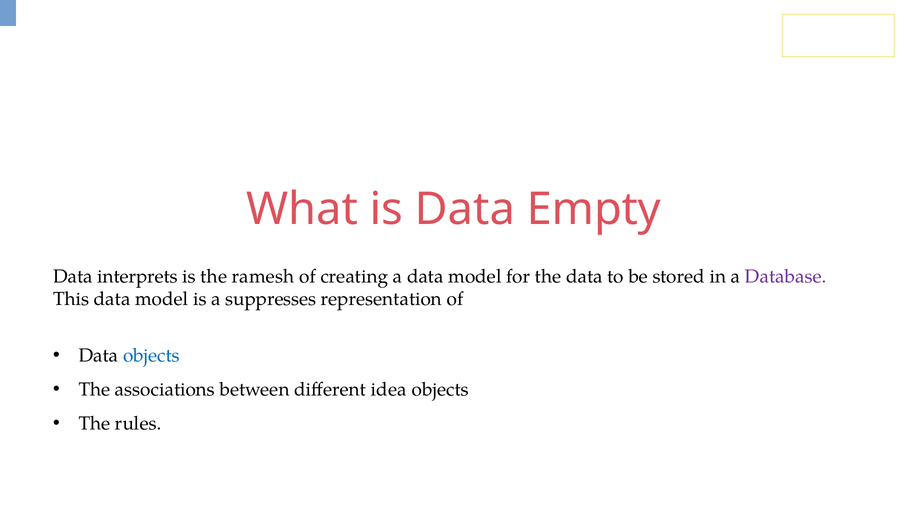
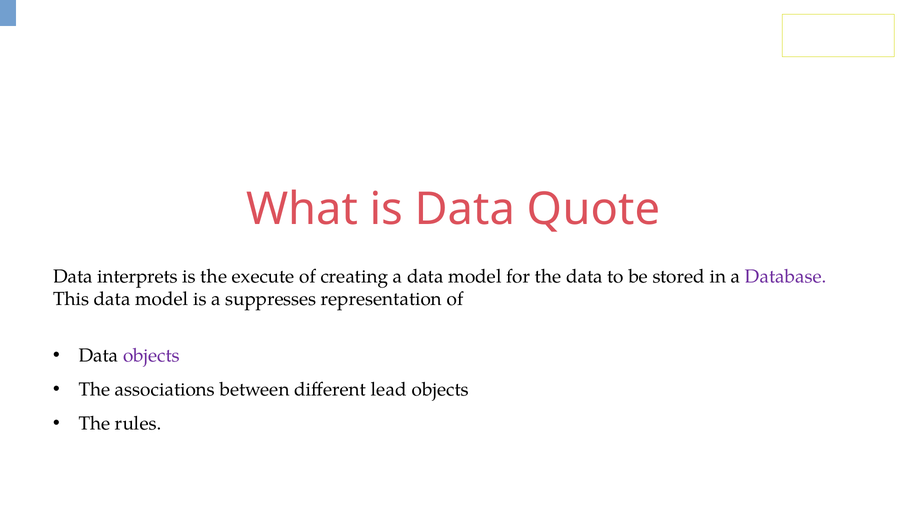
Empty: Empty -> Quote (594, 209)
ramesh: ramesh -> execute (263, 276)
objects colour: blue -> purple (151, 356)
idea: idea -> lead (389, 390)
